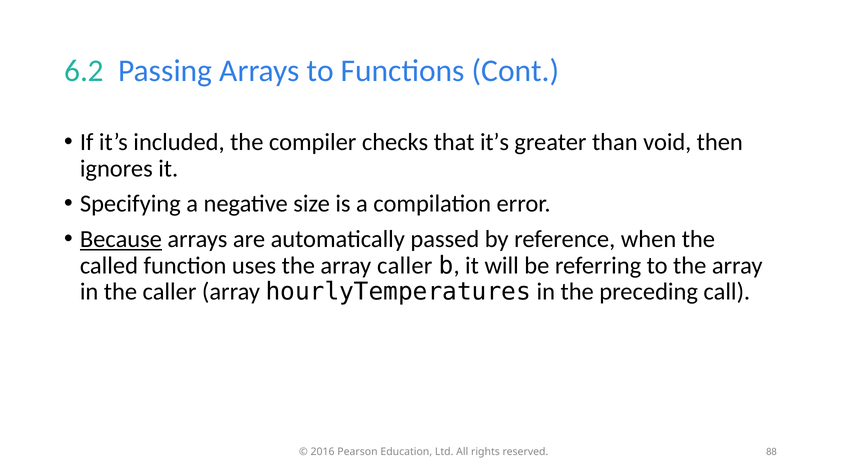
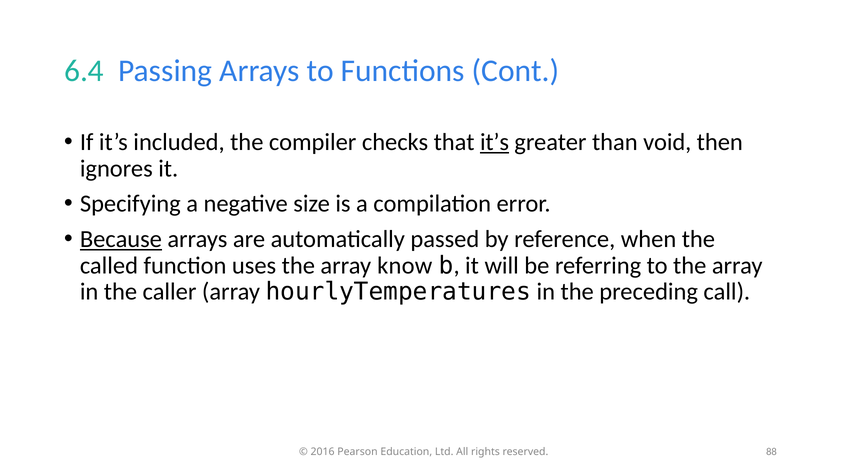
6.2: 6.2 -> 6.4 (84, 71)
it’s underline: none -> present (495, 142)
array caller: caller -> know (405, 265)
